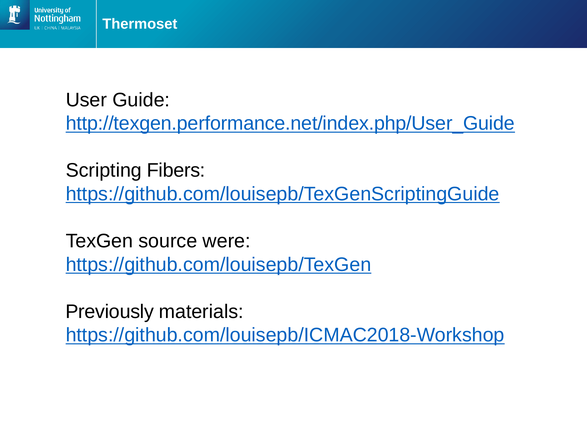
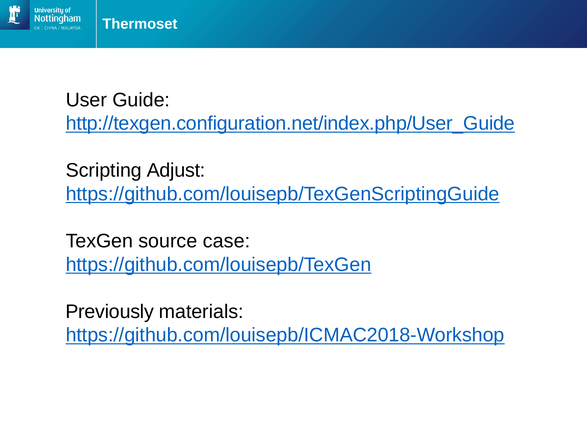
http://texgen.performance.net/index.php/User_Guide: http://texgen.performance.net/index.php/User_Guide -> http://texgen.configuration.net/index.php/User_Guide (290, 123)
Fibers: Fibers -> Adjust (176, 170)
were: were -> case (227, 241)
